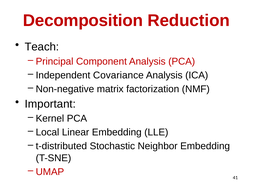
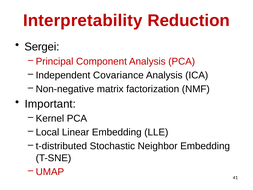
Decomposition: Decomposition -> Interpretability (83, 20)
Teach: Teach -> Sergei (42, 47)
